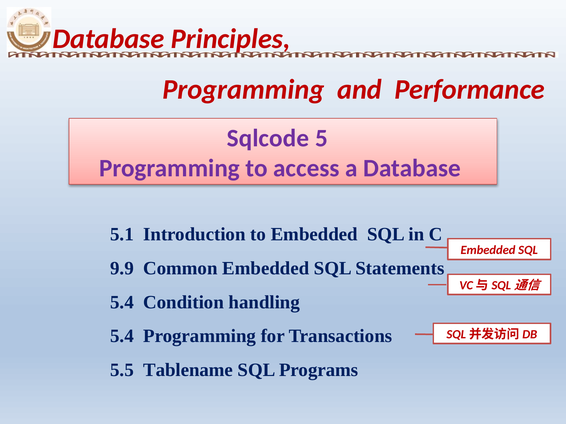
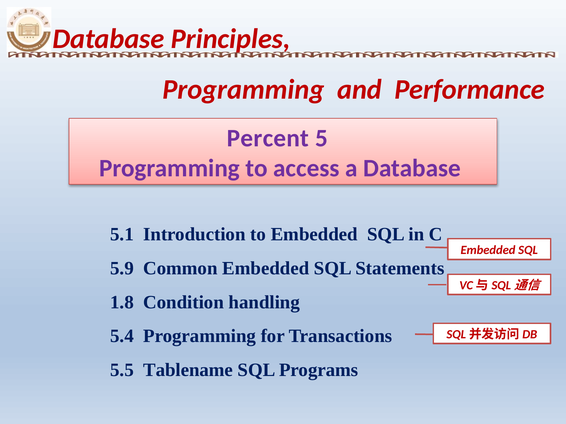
Sqlcode: Sqlcode -> Percent (268, 138)
9.9: 9.9 -> 5.9 (122, 269)
5.4: 5.4 -> 1.8 (122, 302)
